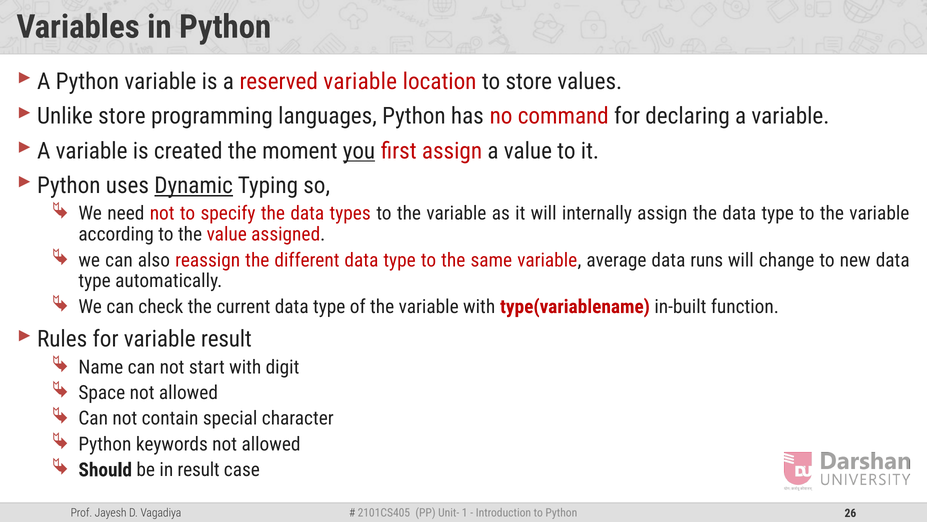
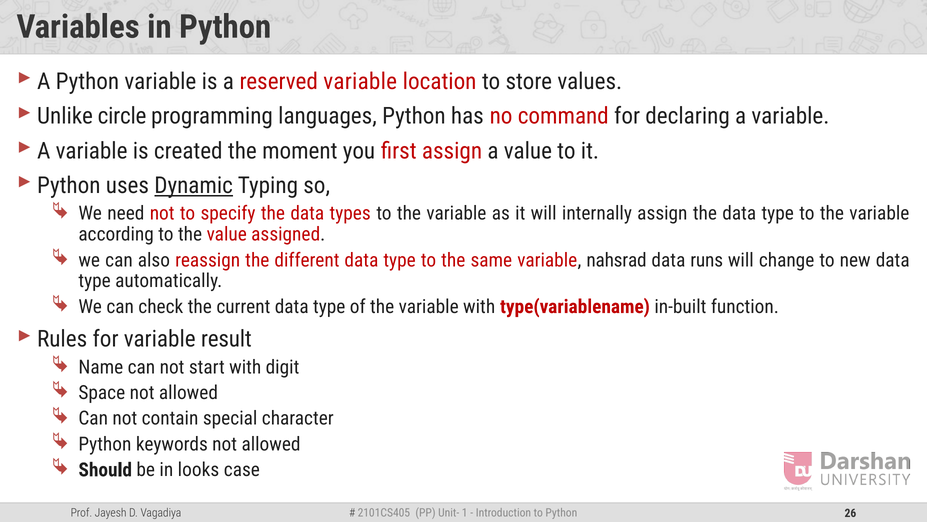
Unlike store: store -> circle (122, 116)
you underline: present -> none (359, 151)
average: average -> nahsrad (617, 260)
in result: result -> looks (198, 469)
